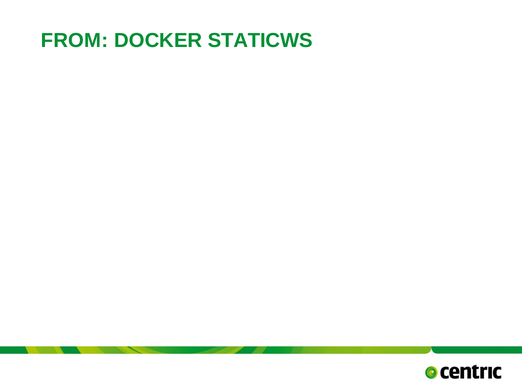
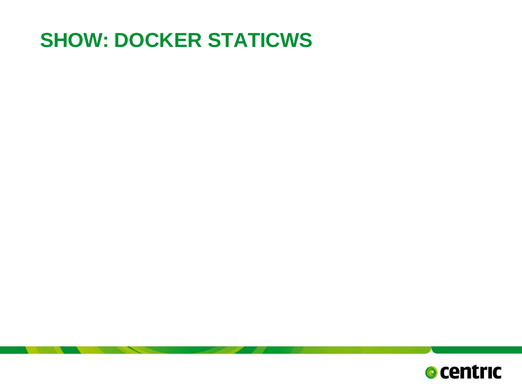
FROM: FROM -> SHOW (75, 41)
